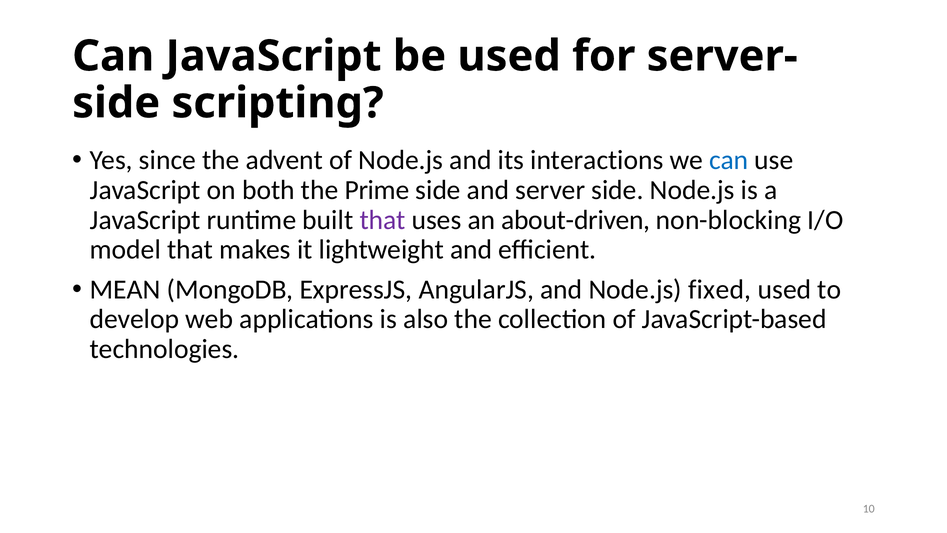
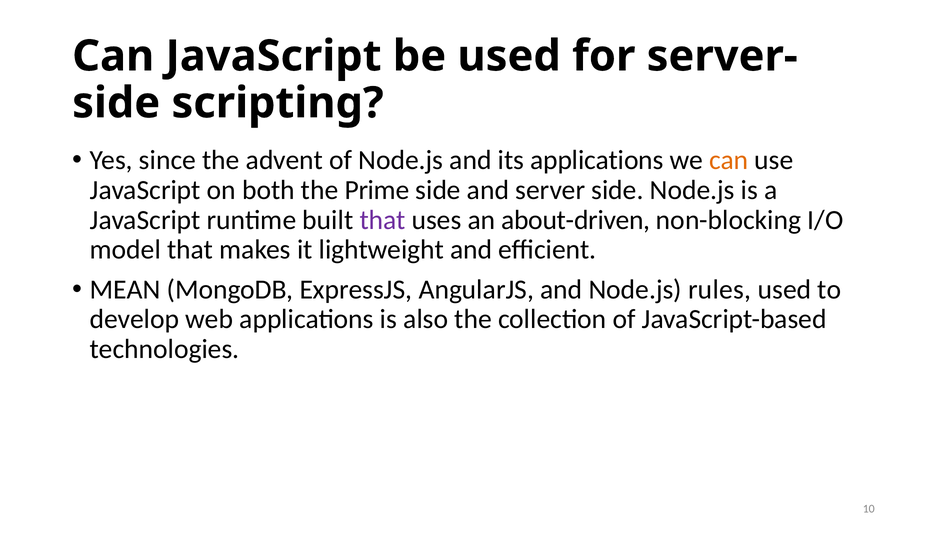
its interactions: interactions -> applications (597, 160)
can colour: blue -> orange (729, 160)
fixed: fixed -> rules (720, 289)
